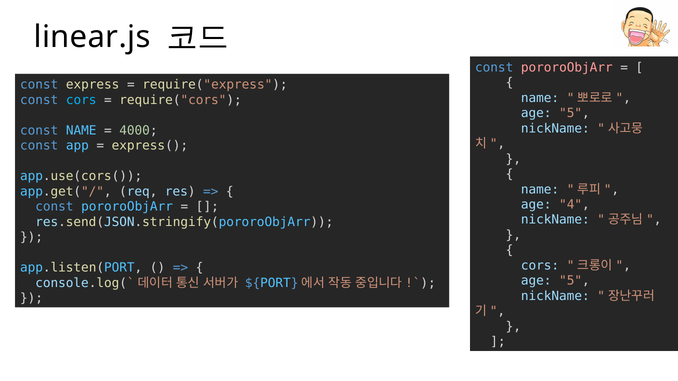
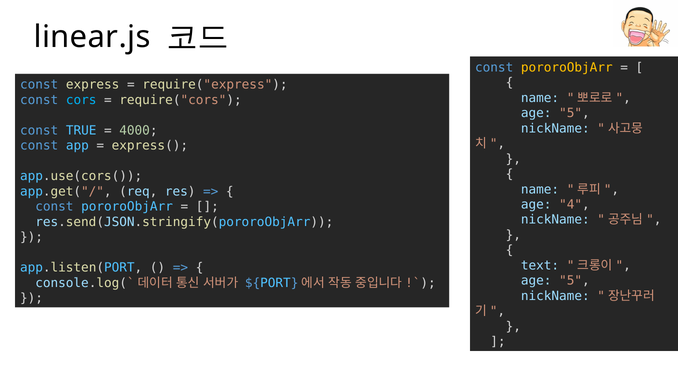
pororoObjArr colour: pink -> yellow (567, 67)
const NAME: NAME -> TRUE (81, 131)
cors: cors -> text (540, 266)
